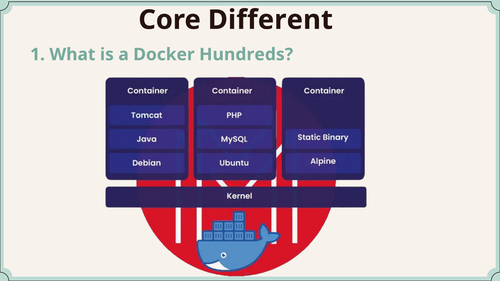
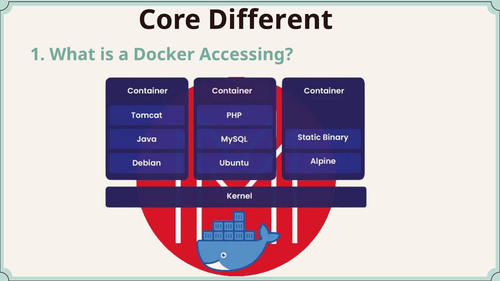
Hundreds: Hundreds -> Accessing (246, 55)
